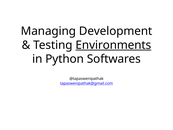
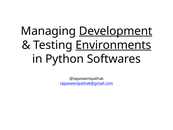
Development underline: none -> present (116, 31)
